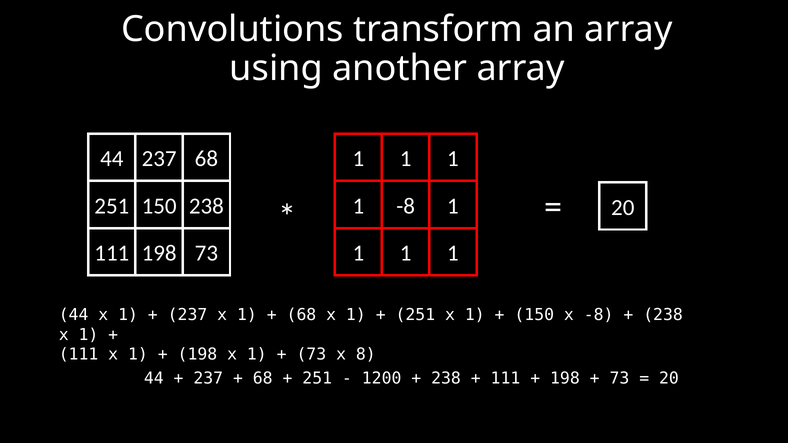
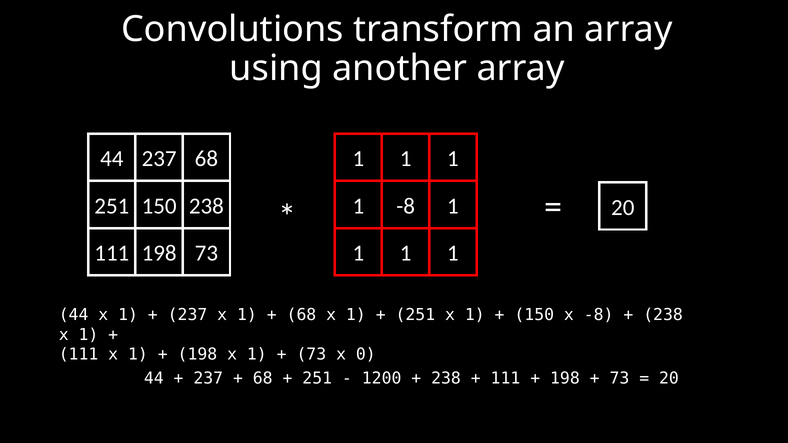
8: 8 -> 0 (366, 355)
